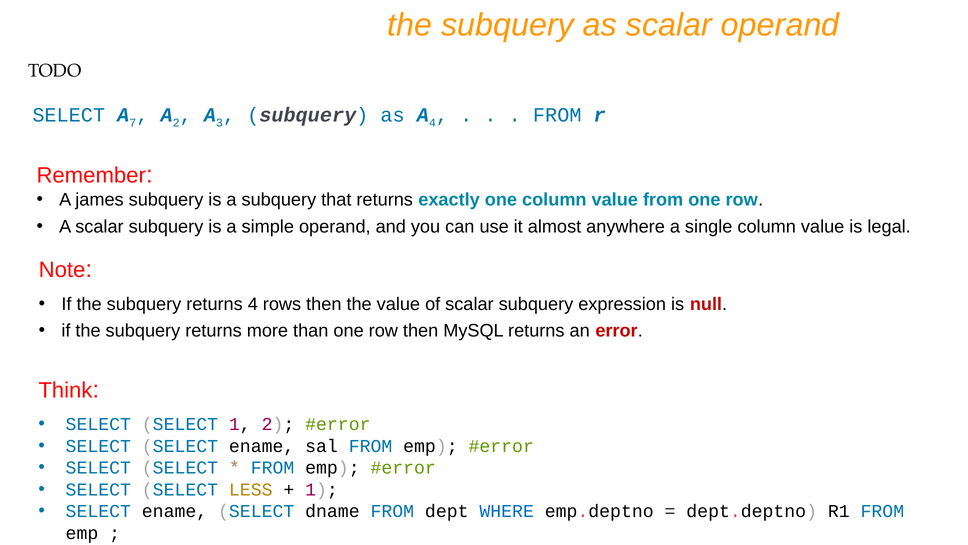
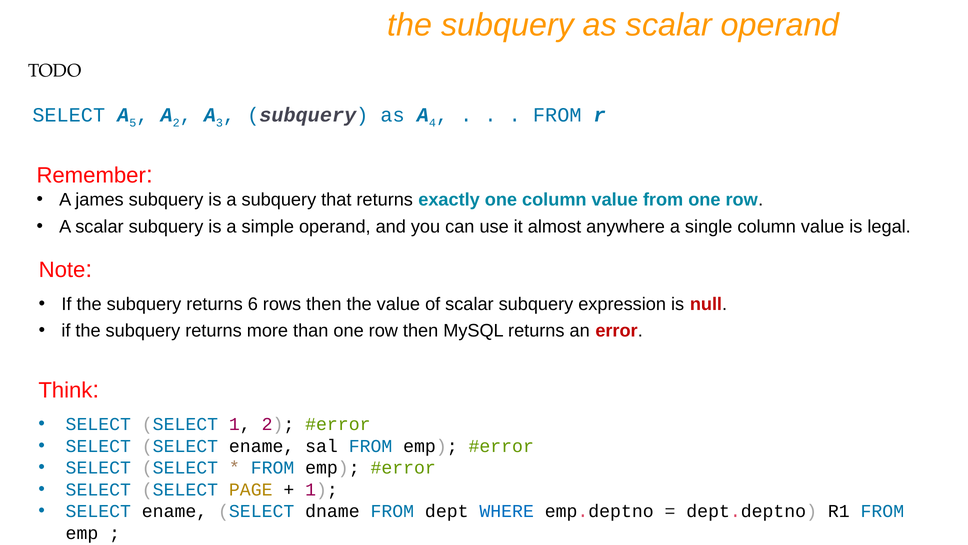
7: 7 -> 5 (133, 123)
returns 4: 4 -> 6 (253, 304)
LESS: LESS -> PAGE (251, 489)
